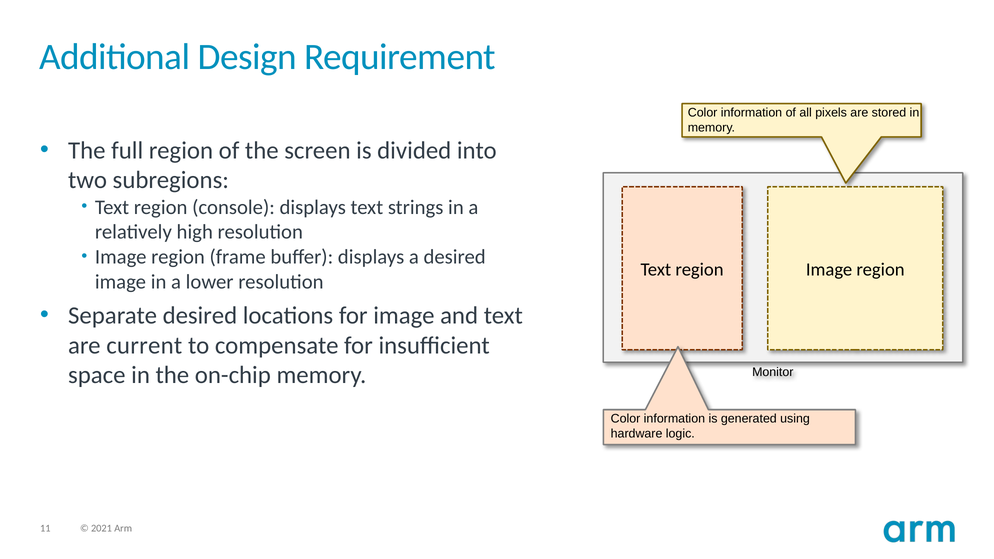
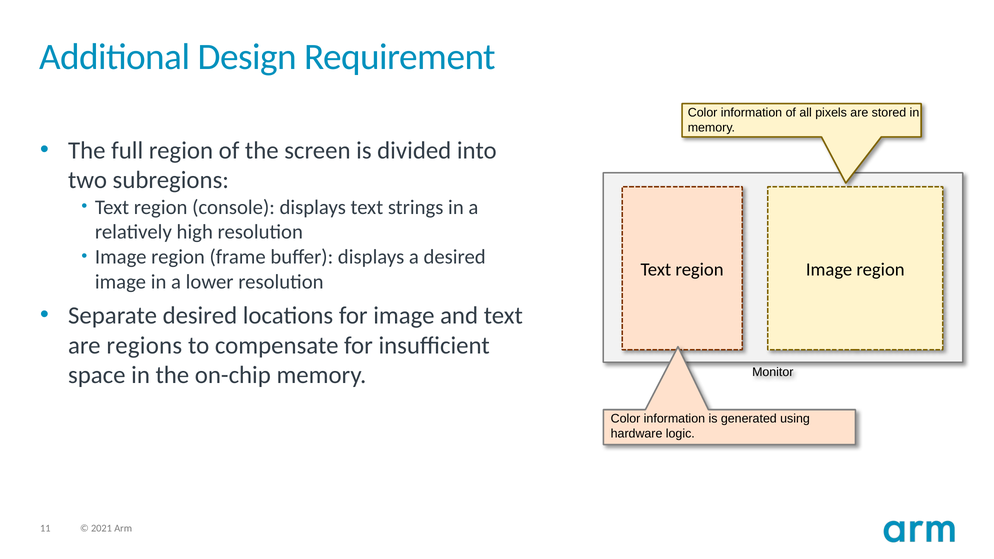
current: current -> regions (144, 345)
